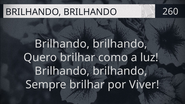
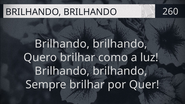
Viver: Viver -> Quer (144, 85)
